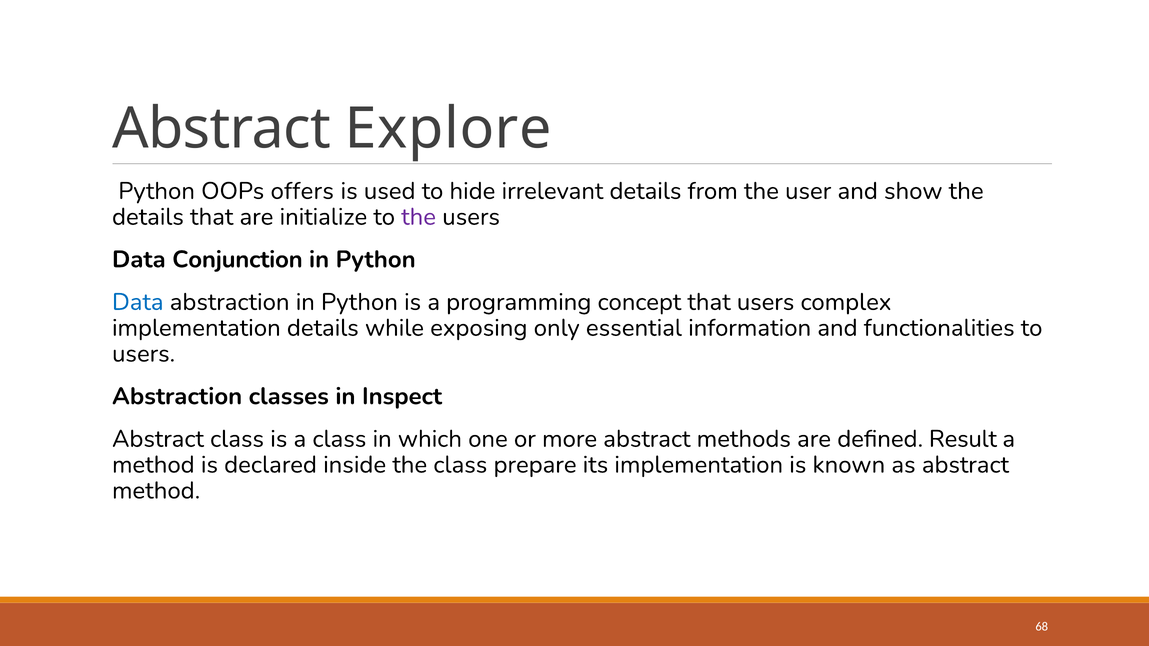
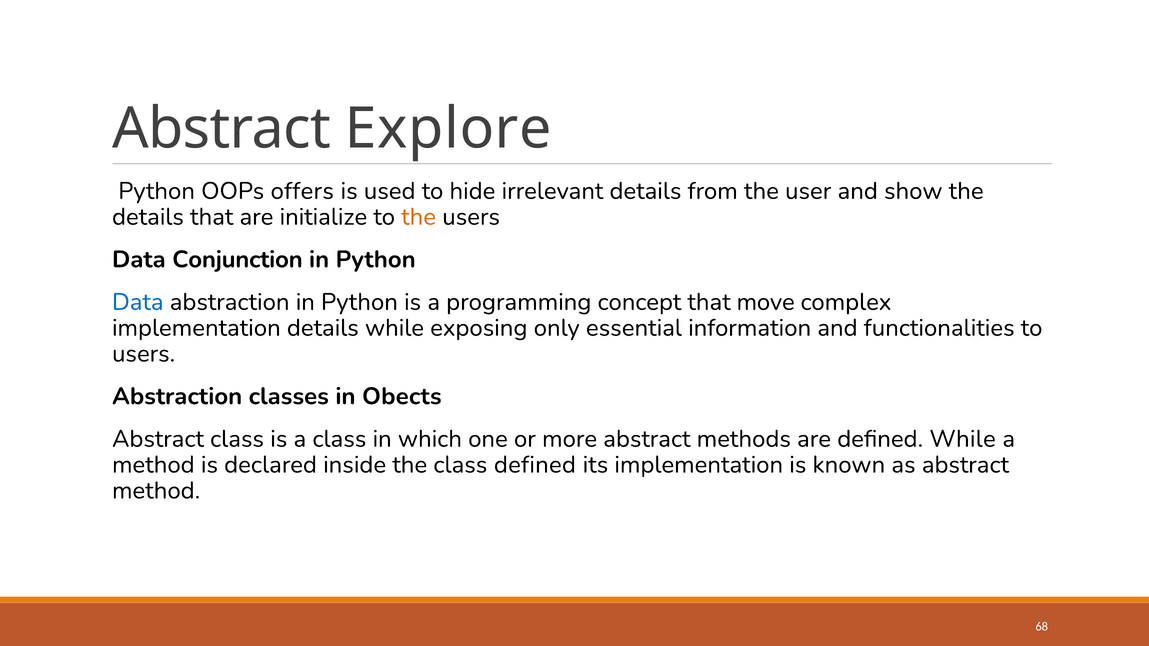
the colour: purple -> orange (419, 217)
that users: users -> move (766, 302)
Inspect: Inspect -> Obects (402, 396)
defined Result: Result -> While (963, 439)
class prepare: prepare -> defined (535, 465)
